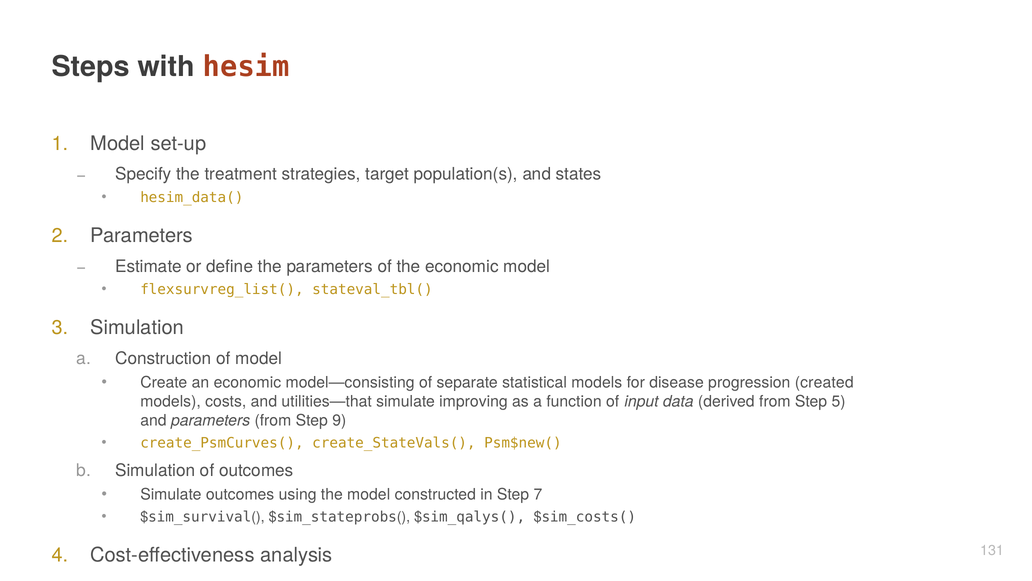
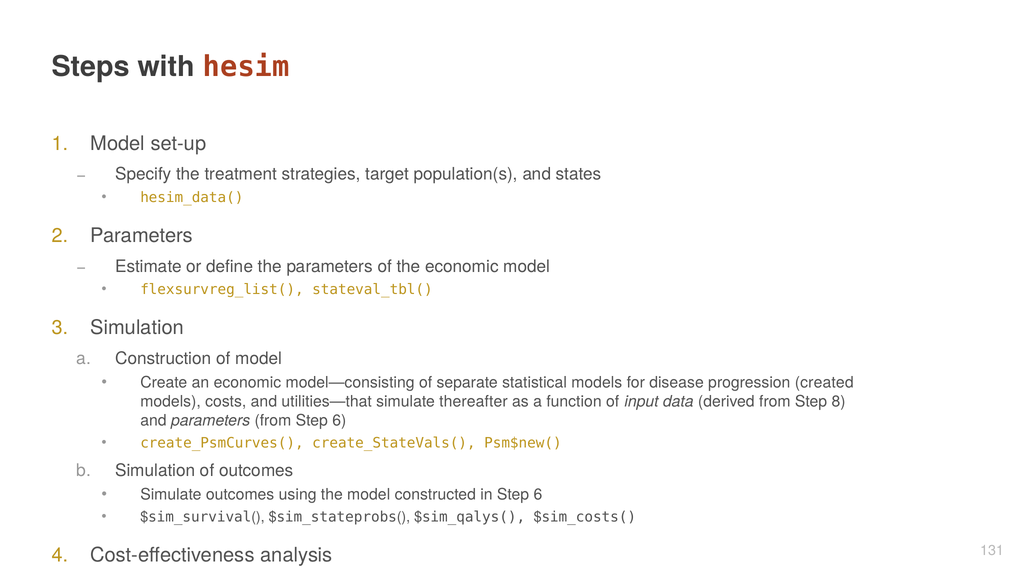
improving: improving -> thereafter (473, 401)
5: 5 -> 8 (839, 401)
from Step 9: 9 -> 6 (339, 420)
in Step 7: 7 -> 6 (538, 494)
